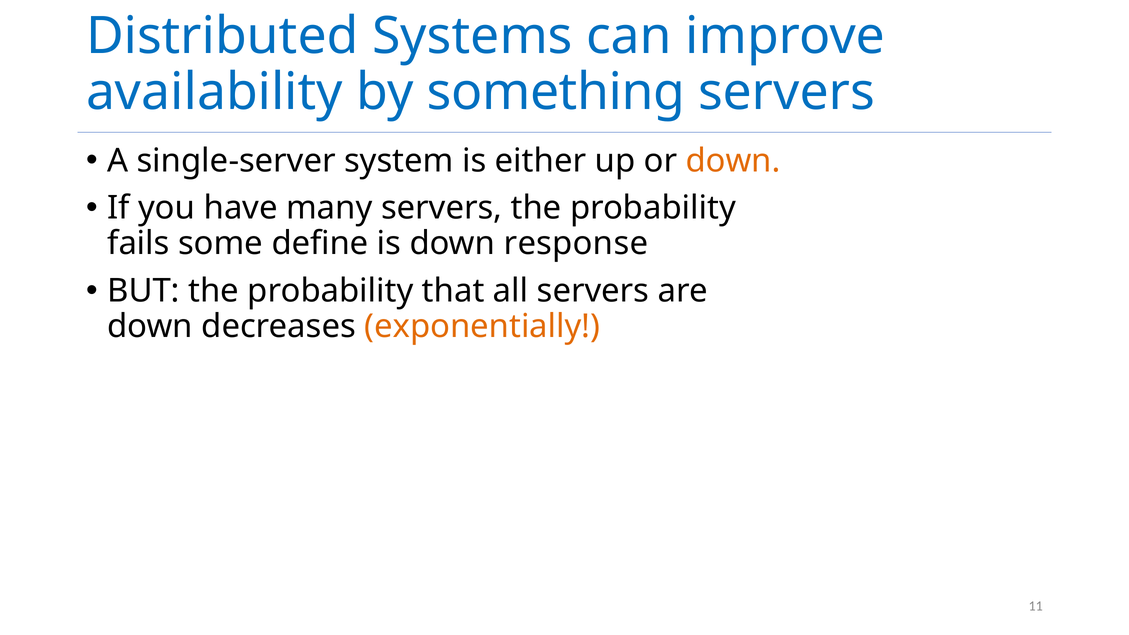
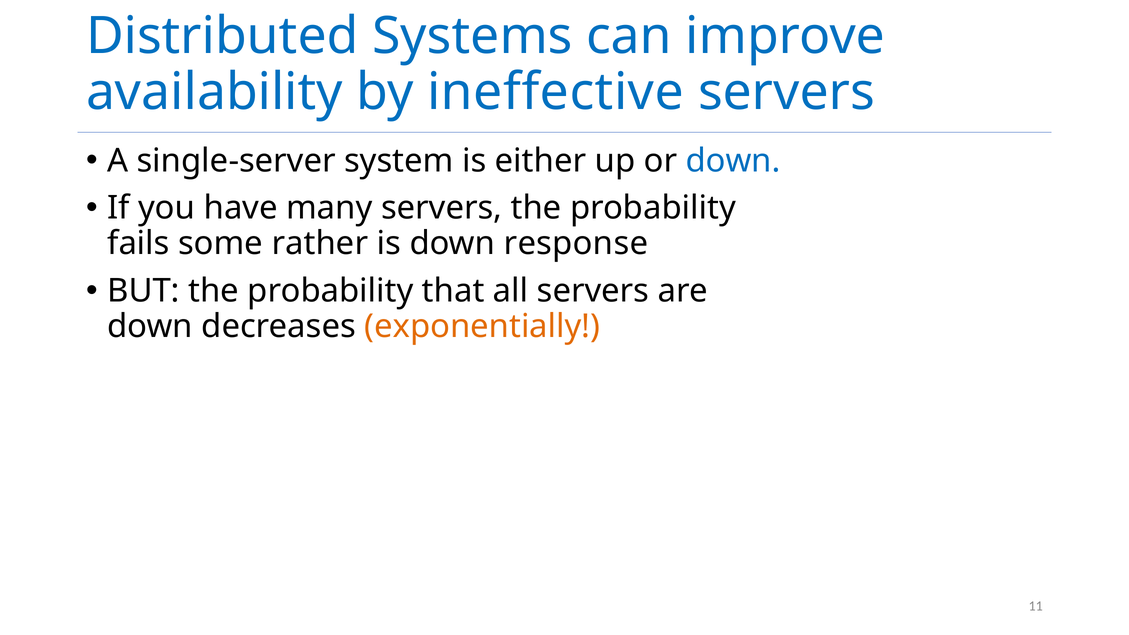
something: something -> ineffective (556, 92)
down colour: orange -> blue (733, 161)
define: define -> rather (320, 244)
